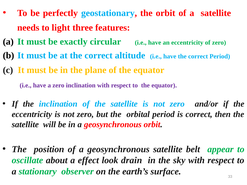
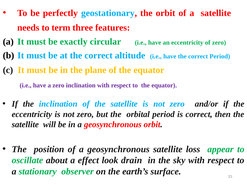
light: light -> term (61, 28)
belt: belt -> loss (193, 149)
